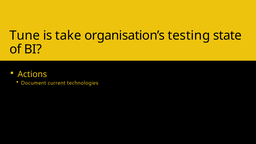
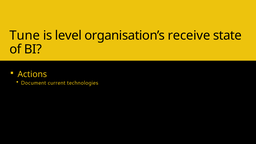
take: take -> level (68, 35)
testing: testing -> receive (189, 35)
